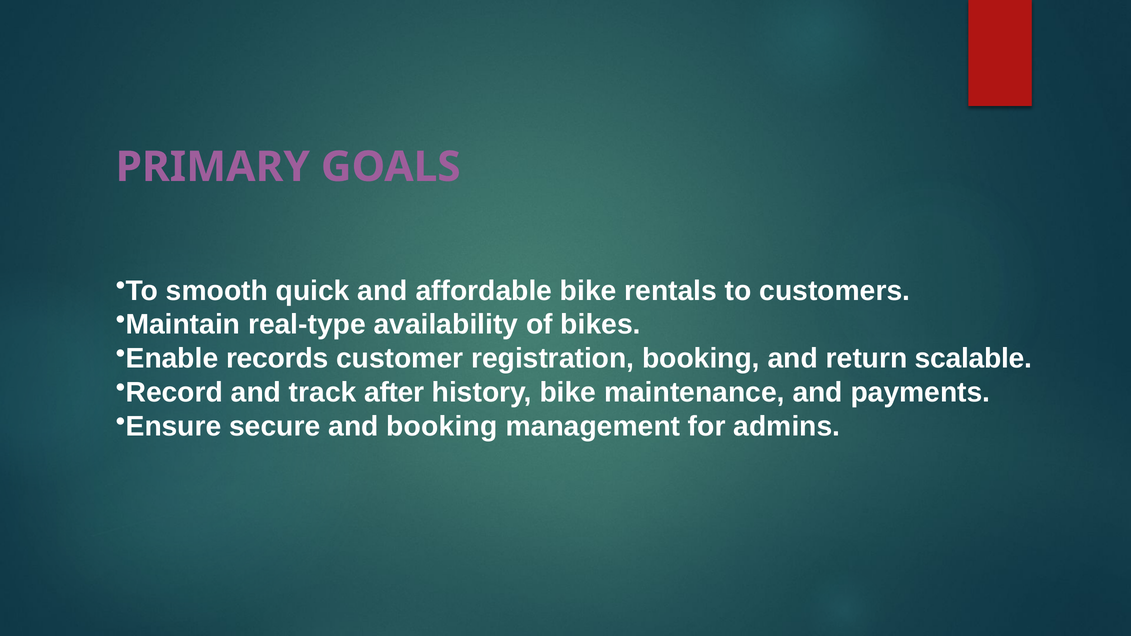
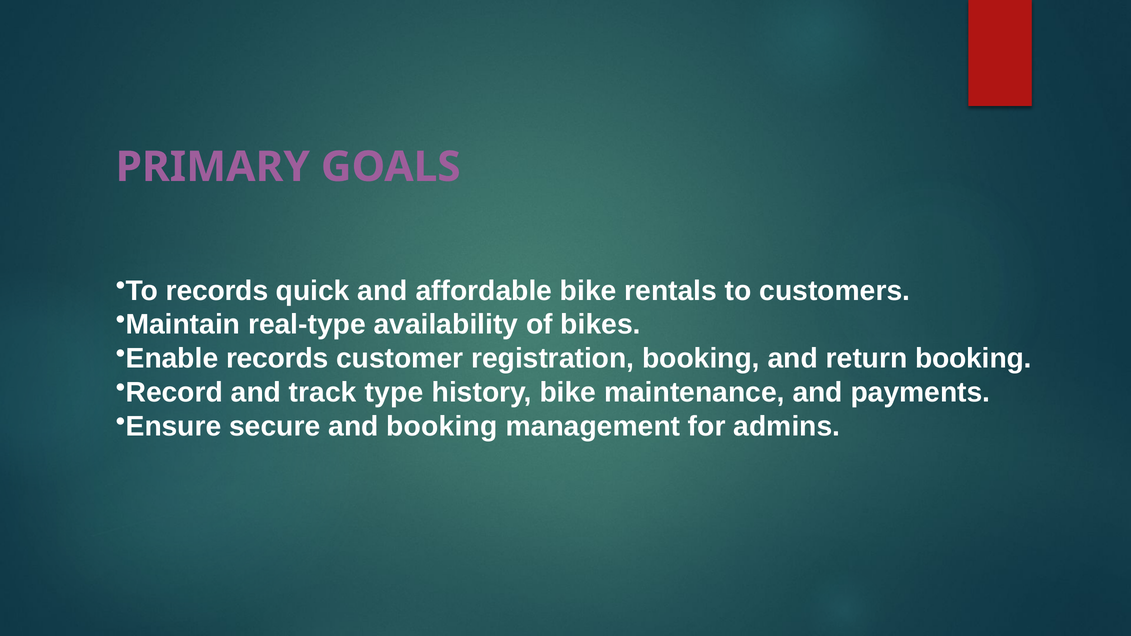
To smooth: smooth -> records (217, 291)
return scalable: scalable -> booking (973, 359)
after: after -> type (394, 393)
